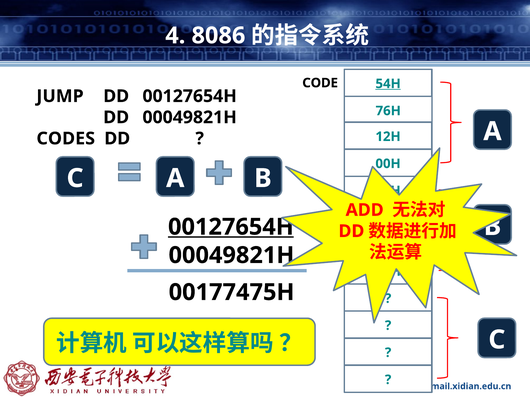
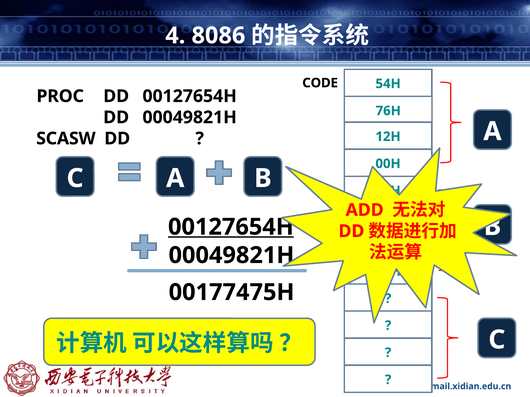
54H underline: present -> none (388, 84)
JUMP: JUMP -> PROC (60, 96)
CODES: CODES -> SCASW (66, 139)
